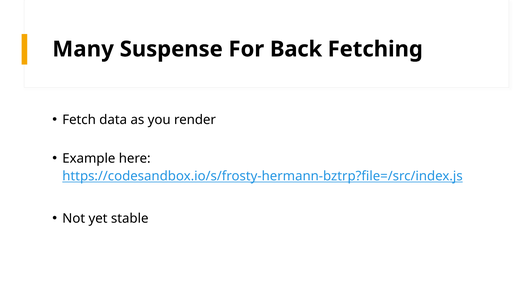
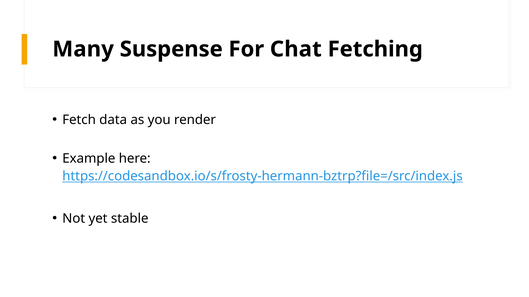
Back: Back -> Chat (296, 49)
